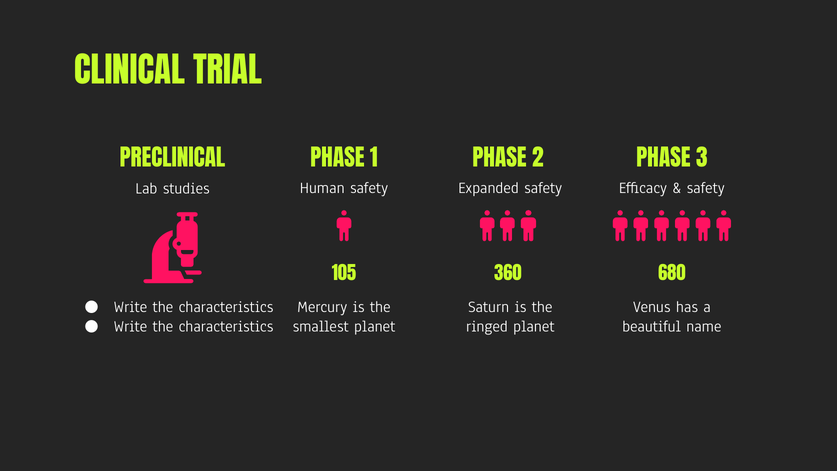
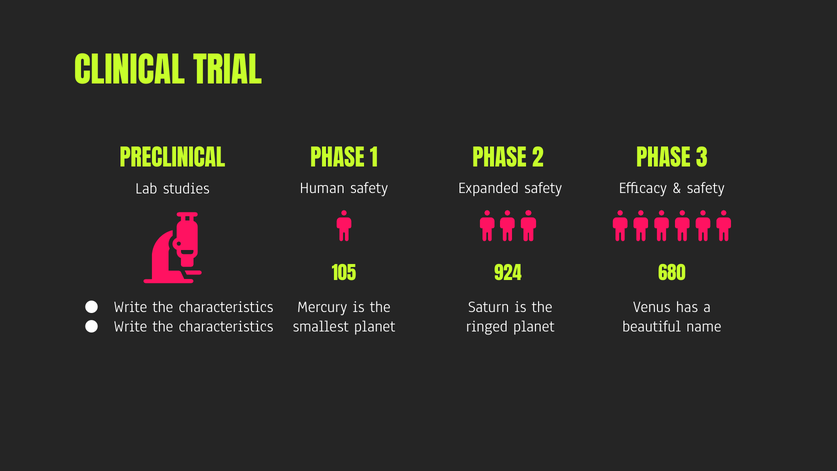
360: 360 -> 924 (508, 274)
